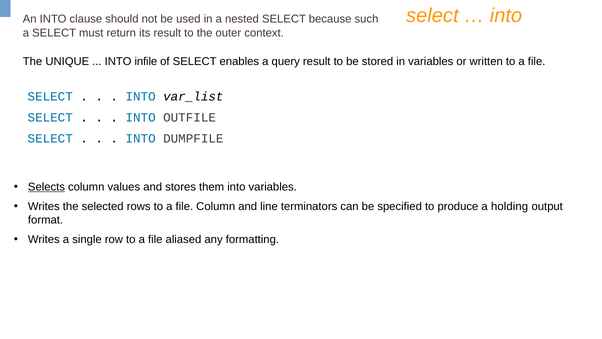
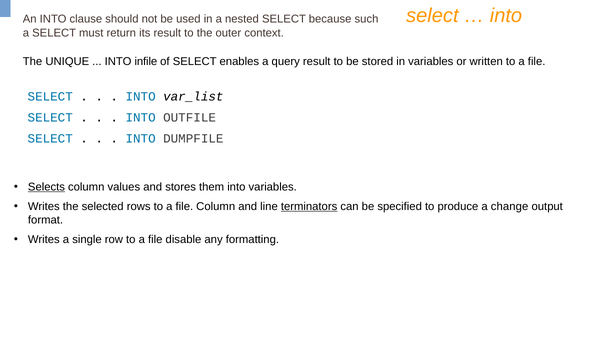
terminators underline: none -> present (309, 206)
holding: holding -> change (510, 206)
aliased: aliased -> disable (183, 239)
